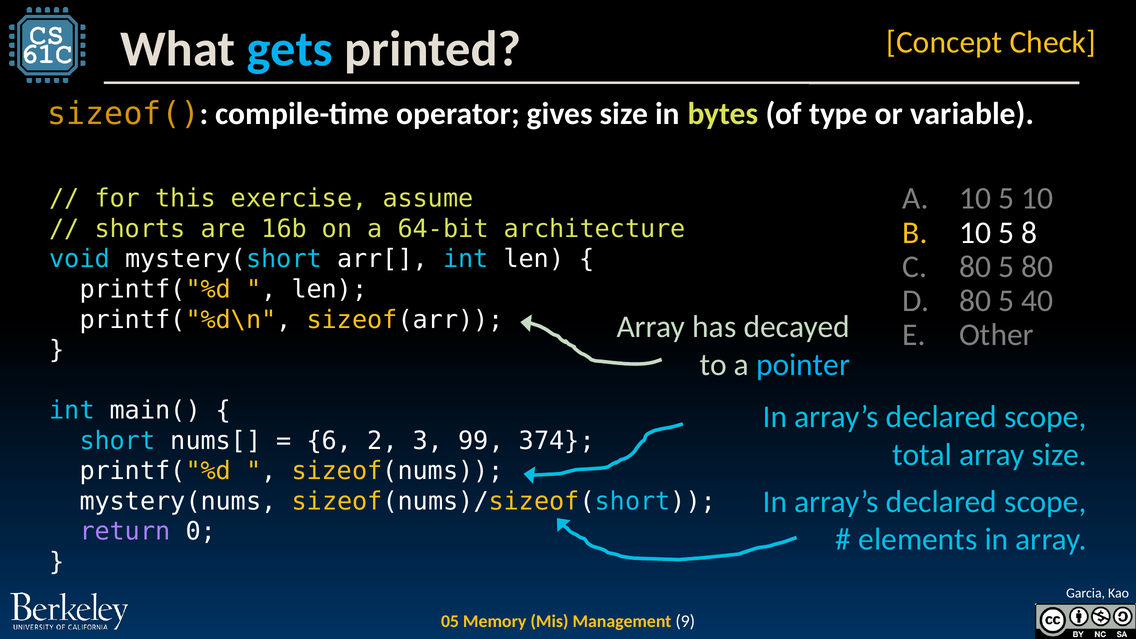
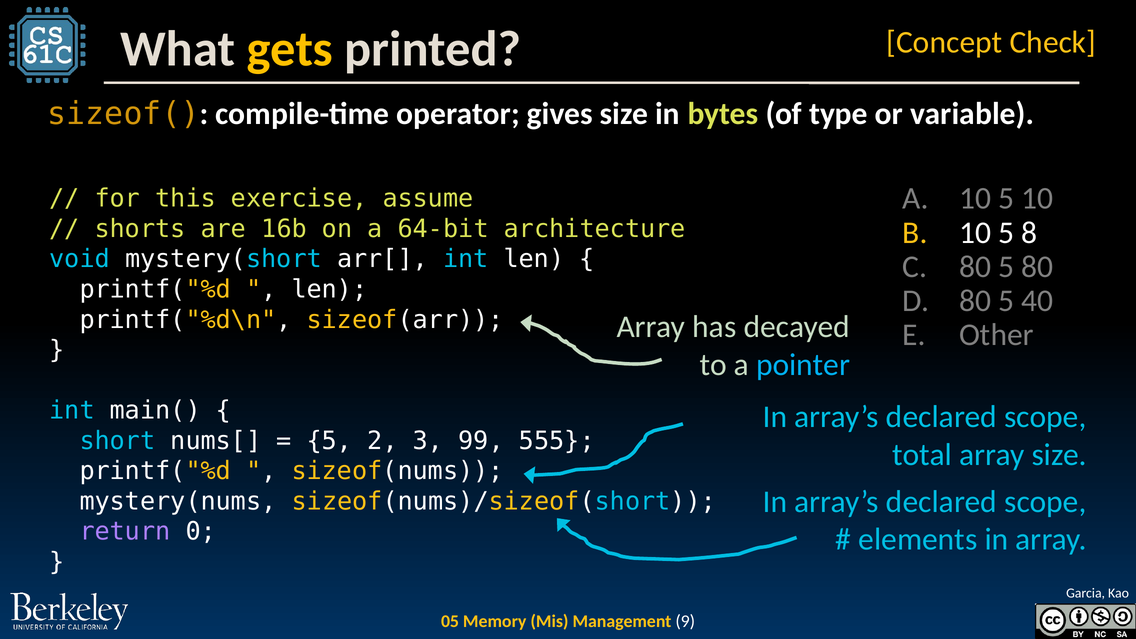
gets colour: light blue -> yellow (290, 49)
6: 6 -> 5 (329, 441)
374: 374 -> 555 (557, 441)
